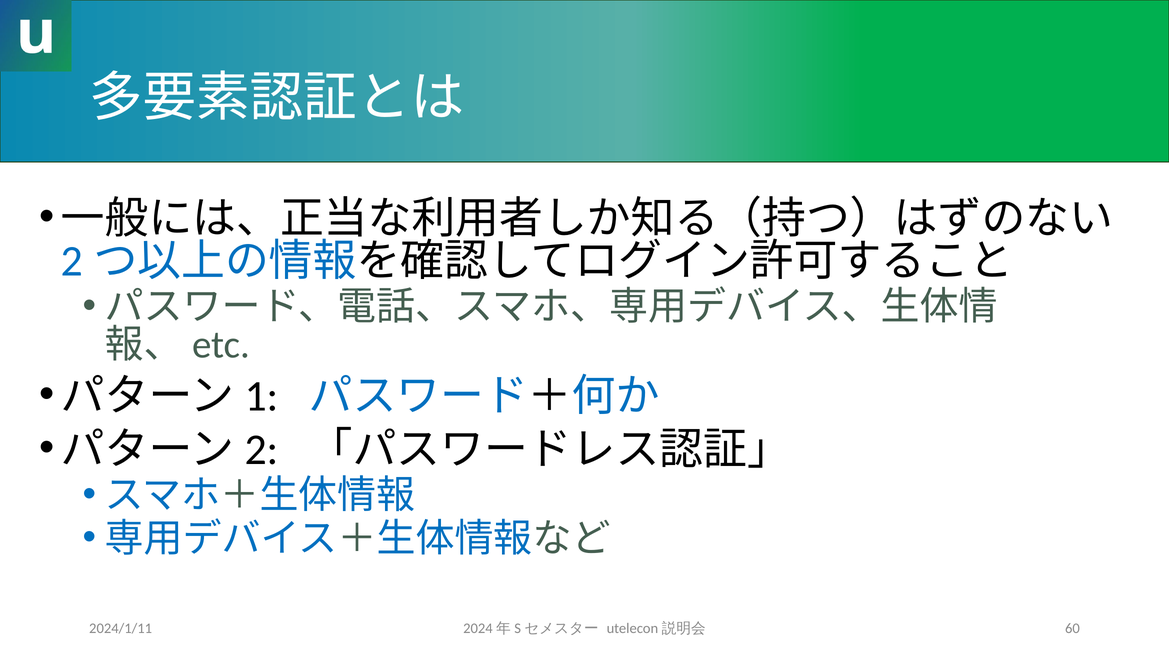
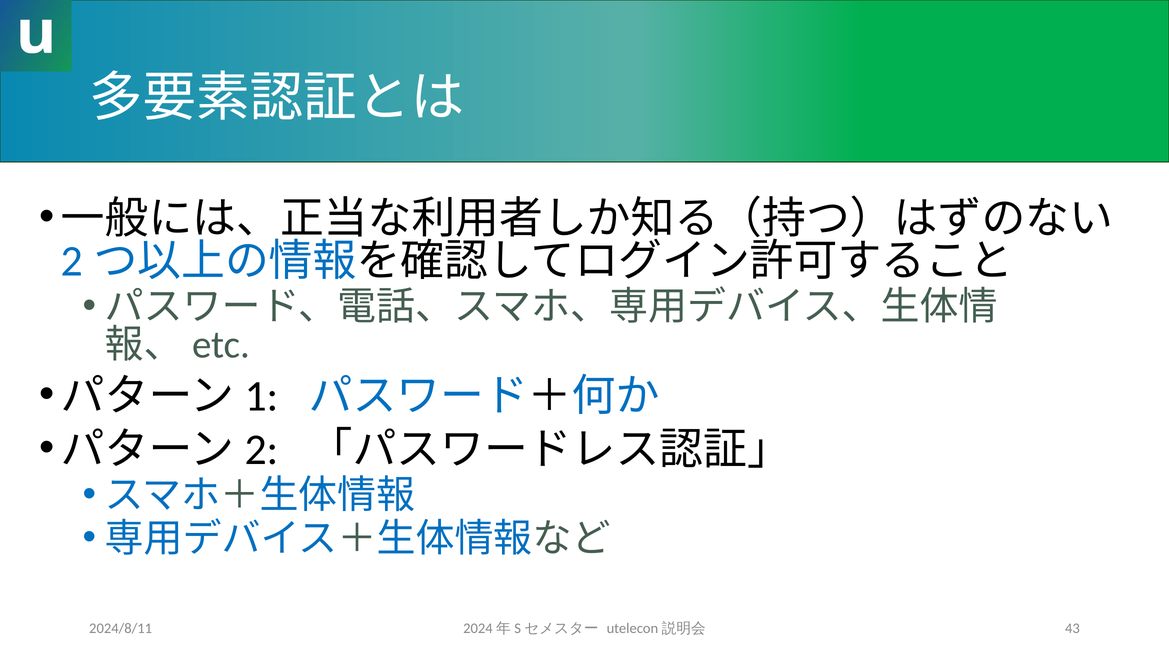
2024/1/11: 2024/1/11 -> 2024/8/11 (121, 628)
60: 60 -> 43 (1072, 628)
